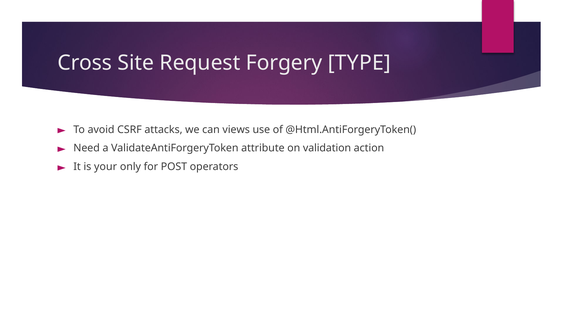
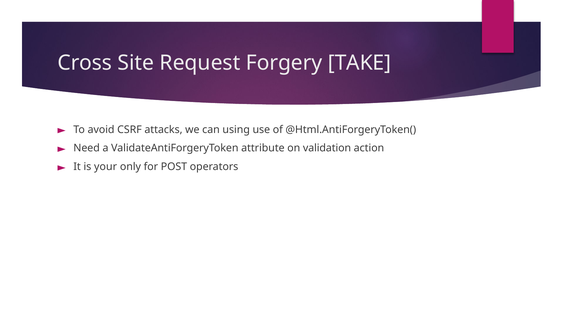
TYPE: TYPE -> TAKE (360, 63)
views: views -> using (236, 129)
